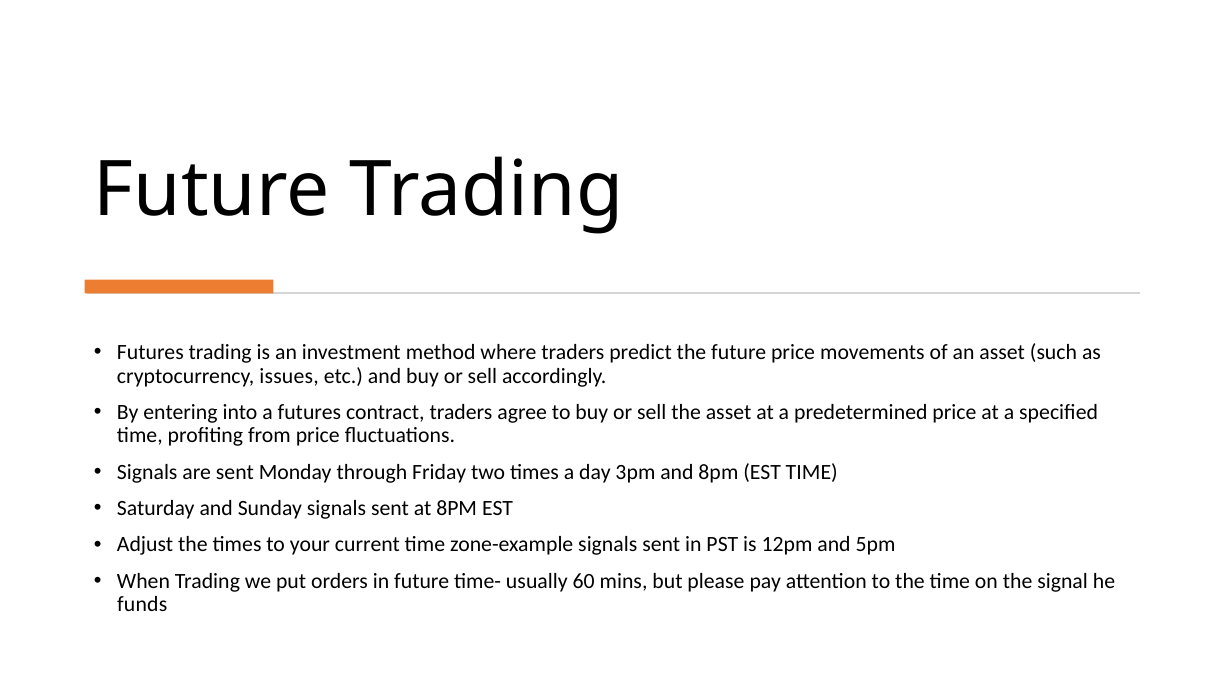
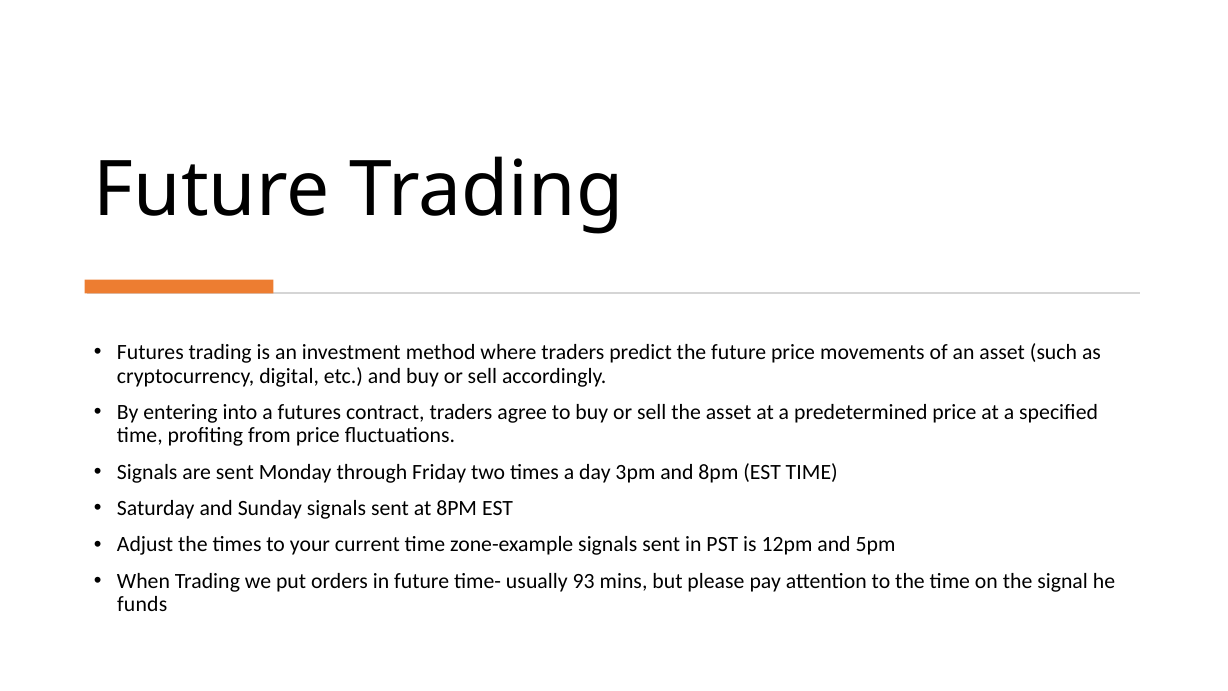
issues: issues -> digital (289, 376)
60: 60 -> 93 (584, 581)
